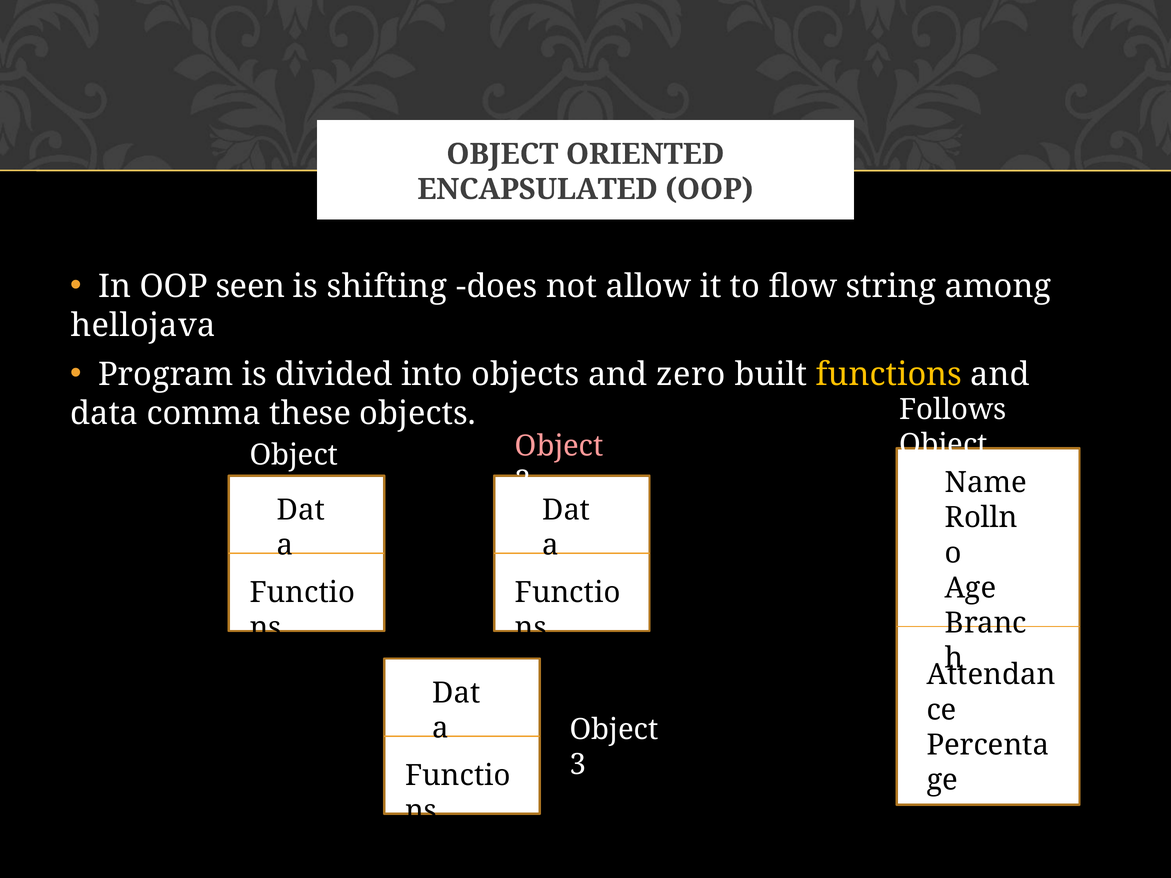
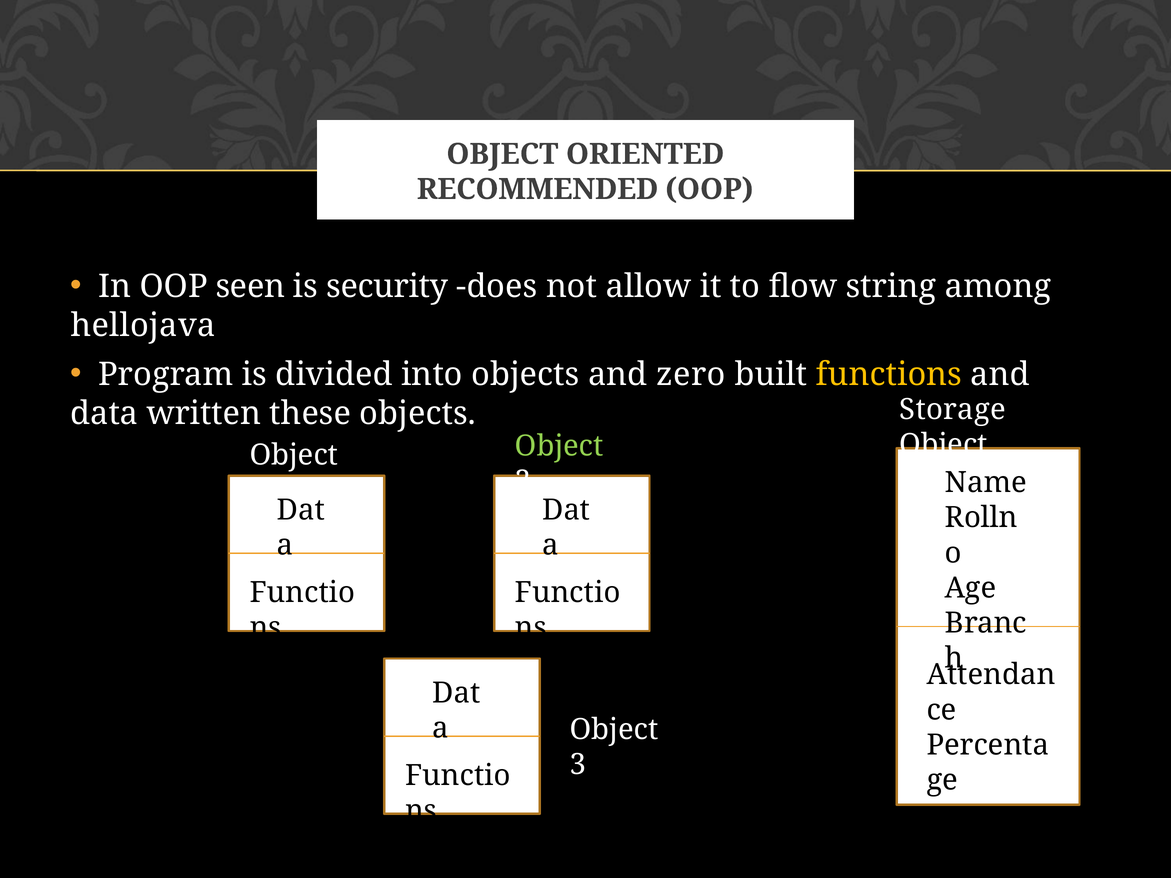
ENCAPSULATED: ENCAPSULATED -> RECOMMENDED (538, 189)
shifting: shifting -> security (387, 286)
Follows: Follows -> Storage (953, 410)
comma: comma -> written (204, 414)
Object colour: pink -> light green (559, 446)
